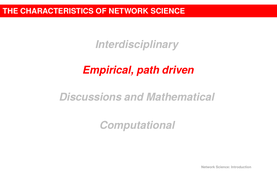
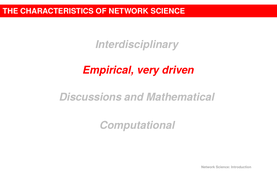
path: path -> very (148, 70)
